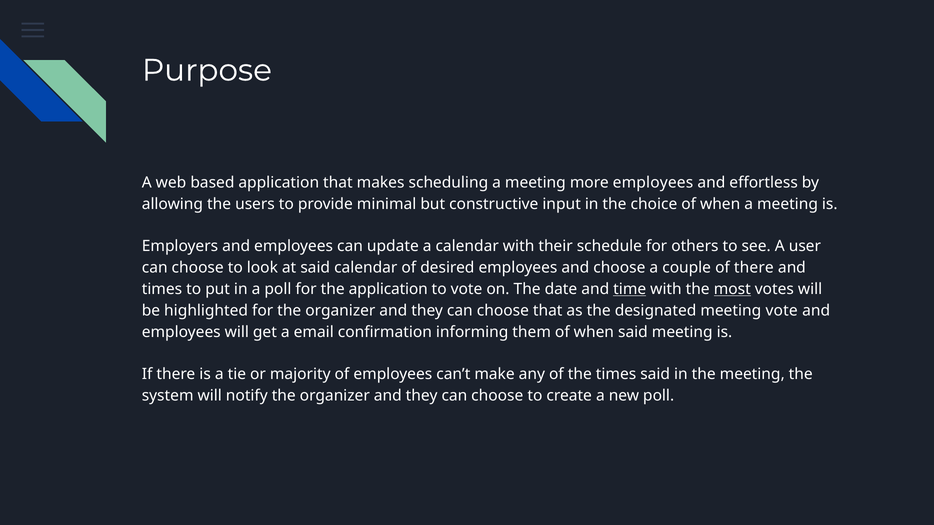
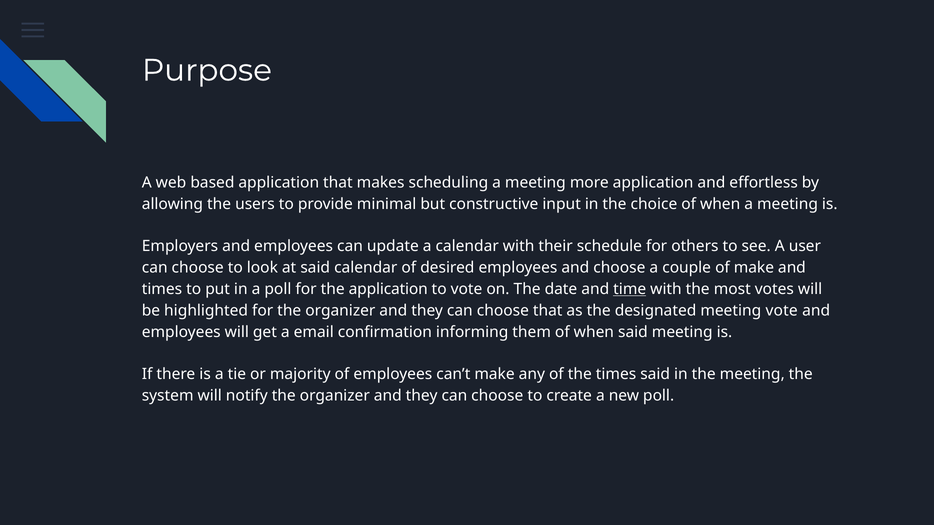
more employees: employees -> application (653, 183)
of there: there -> make (754, 268)
most underline: present -> none (732, 289)
